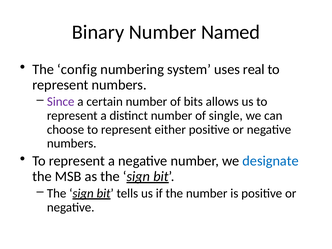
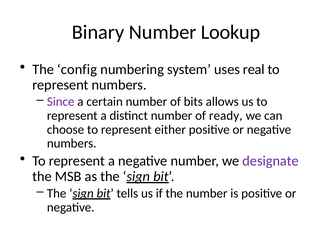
Named: Named -> Lookup (231, 32)
single: single -> ready (226, 116)
designate colour: blue -> purple (271, 161)
